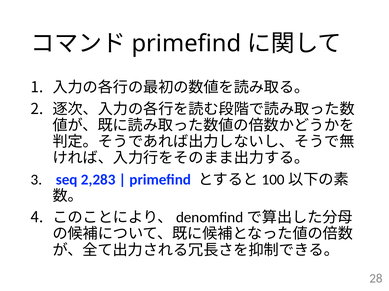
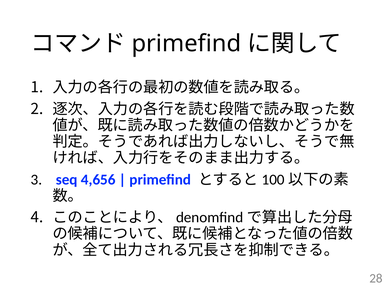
2,283: 2,283 -> 4,656 (98, 180)
